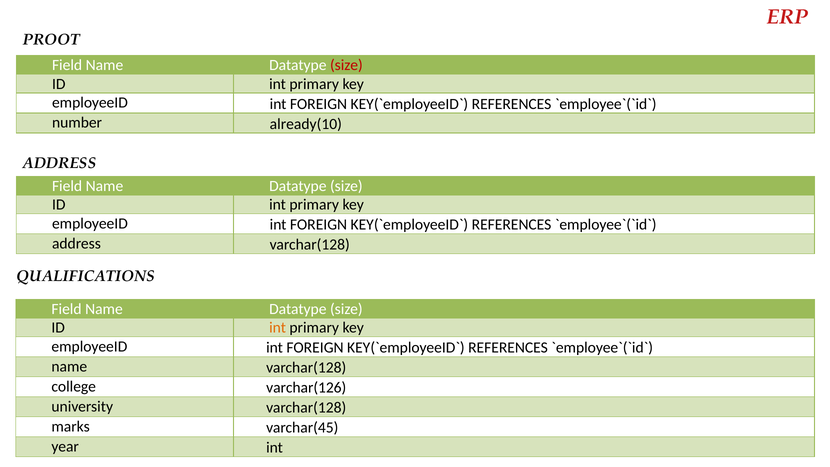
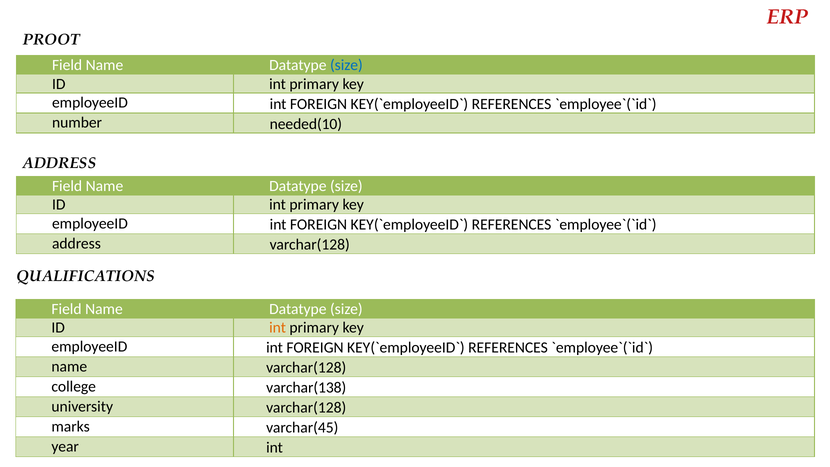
size colour: red -> blue (346, 65)
already(10: already(10 -> needed(10 (306, 124)
varchar(126: varchar(126 -> varchar(138 (306, 388)
